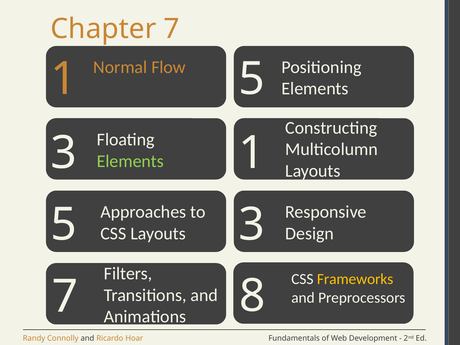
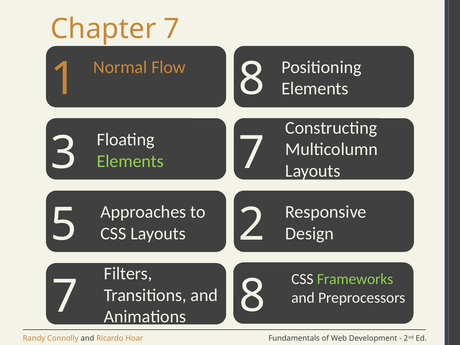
5: 5 -> 8 (252, 79)
3 1: 1 -> 7 (252, 153)
3: 3 -> 2 (252, 225)
Frameworks colour: yellow -> light green (355, 279)
